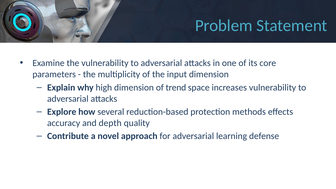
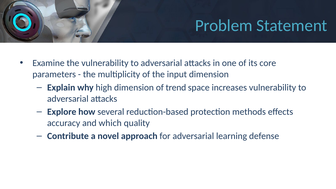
depth: depth -> which (110, 123)
